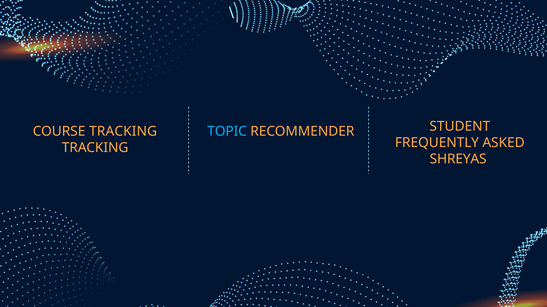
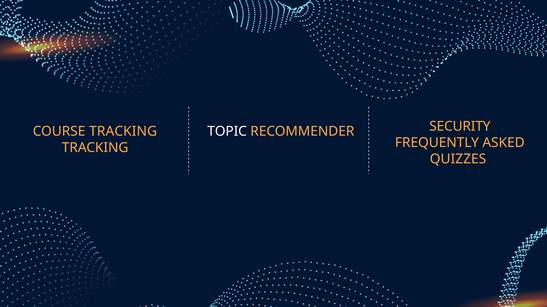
TOPIC colour: light blue -> white (227, 132)
STUDENT: STUDENT -> SECURITY (460, 127)
SHREYAS: SHREYAS -> QUIZZES (458, 159)
